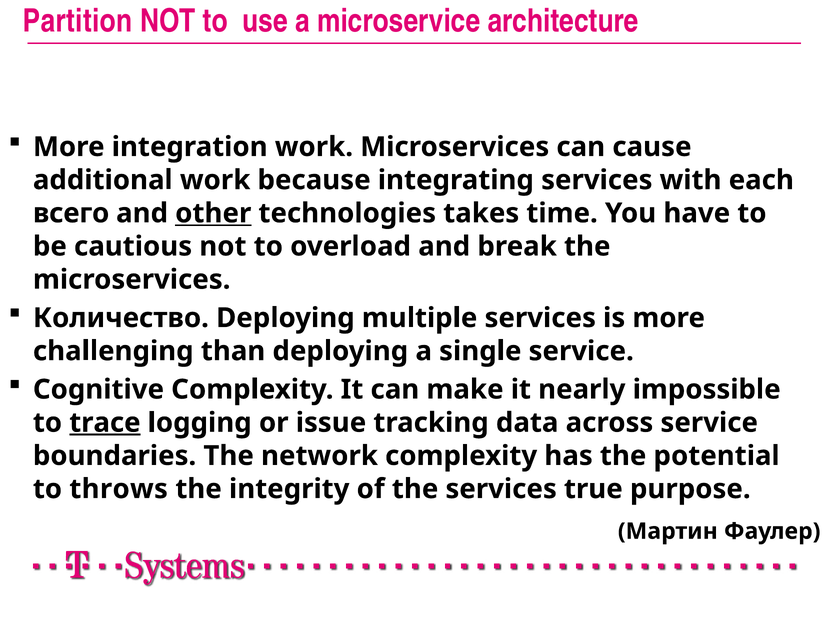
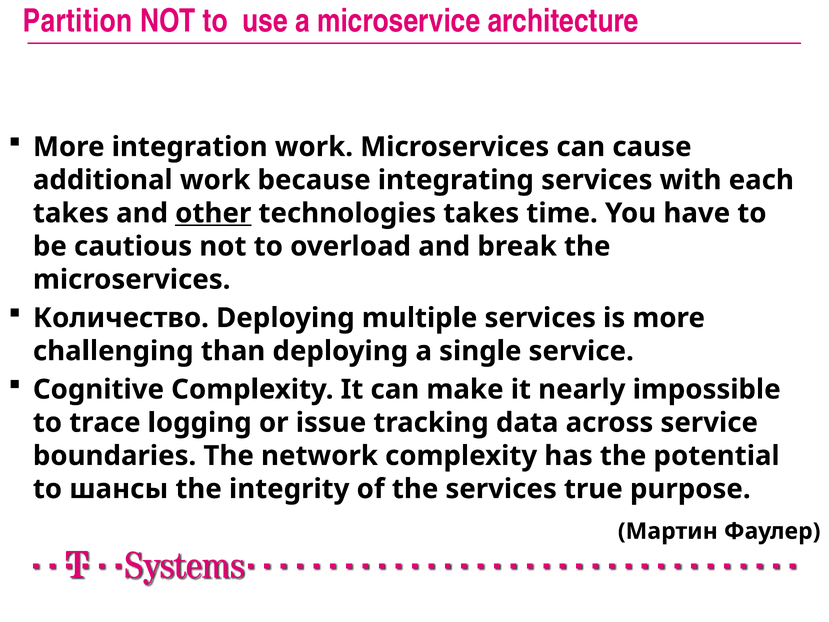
всего: всего -> takes (71, 213)
trace underline: present -> none (105, 422)
throws: throws -> шансы (119, 489)
